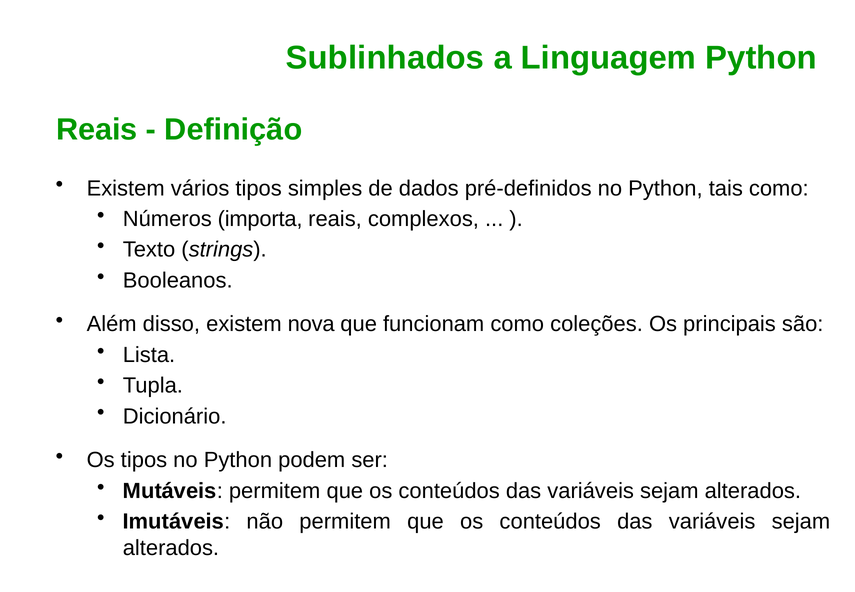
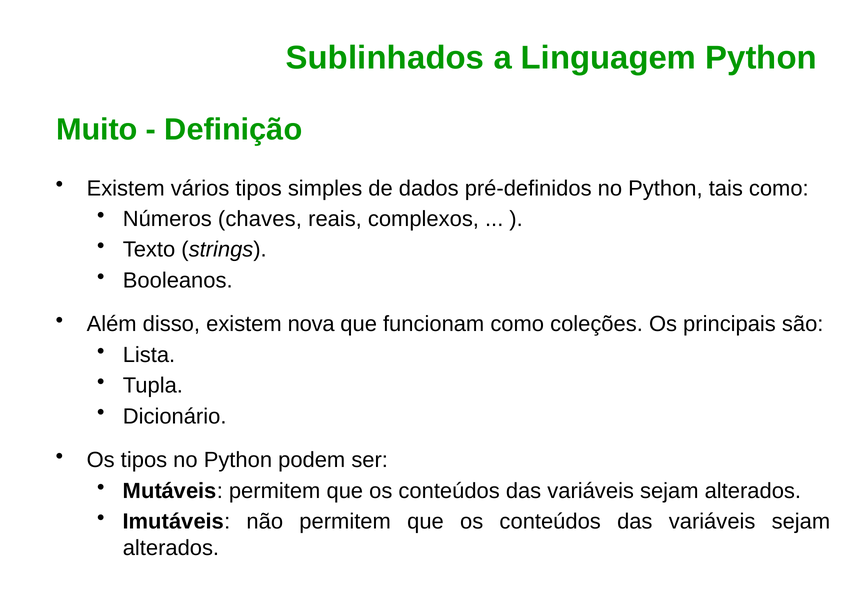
Reais: Reais -> Muito (97, 129)
importa: importa -> chaves (260, 219)
